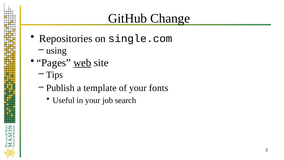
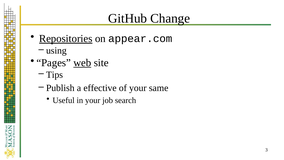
Repositories underline: none -> present (66, 39)
single.com: single.com -> appear.com (140, 39)
template: template -> effective (100, 88)
fonts: fonts -> same (159, 88)
